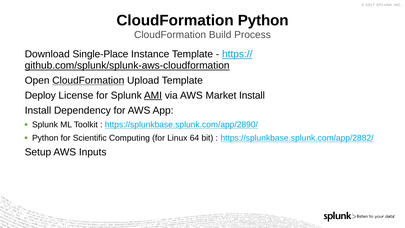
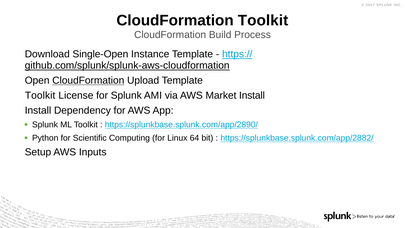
CloudFormation Python: Python -> Toolkit (263, 21)
Single-Place: Single-Place -> Single-Open (100, 54)
Deploy: Deploy -> Toolkit (40, 95)
AMI underline: present -> none (153, 95)
